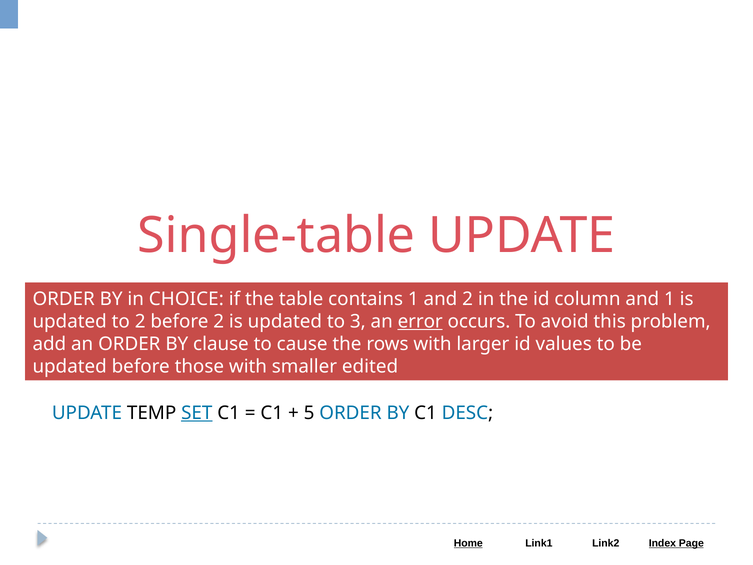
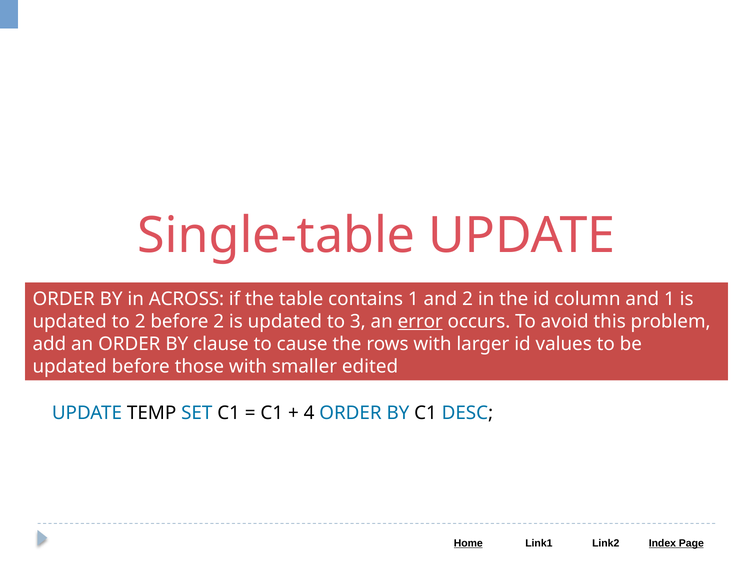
CHOICE: CHOICE -> ACROSS (186, 299)
SET underline: present -> none (197, 413)
5: 5 -> 4 (309, 413)
